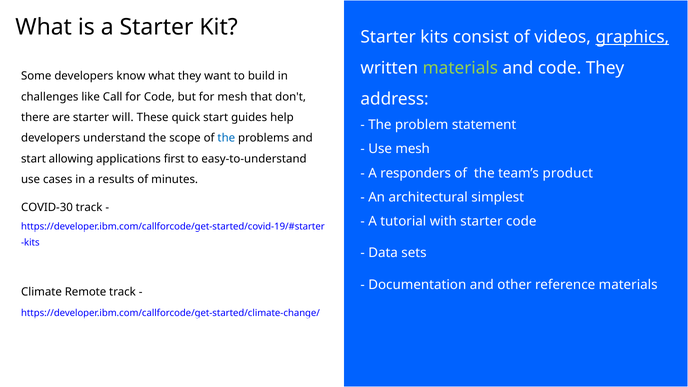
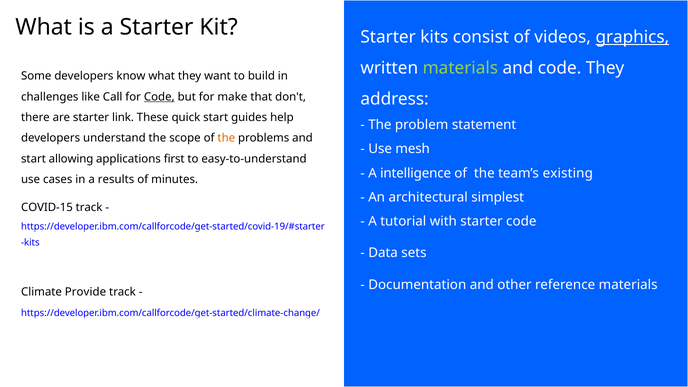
Code underline: none -> present (159, 97)
for mesh: mesh -> make (232, 97)
will: will -> link (123, 117)
the colour: blue -> orange (226, 138)
responders: responders -> intelligence (416, 173)
product: product -> existing (568, 173)
COVID-30: COVID-30 -> COVID-15 (47, 208)
Remote: Remote -> Provide (85, 292)
